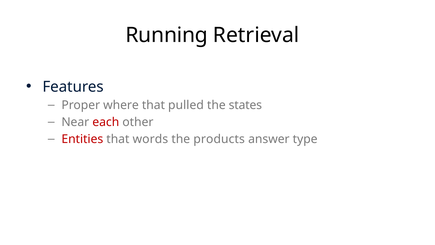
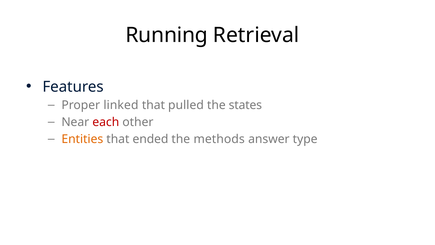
where: where -> linked (121, 105)
Entities colour: red -> orange (82, 139)
words: words -> ended (150, 139)
products: products -> methods (219, 139)
